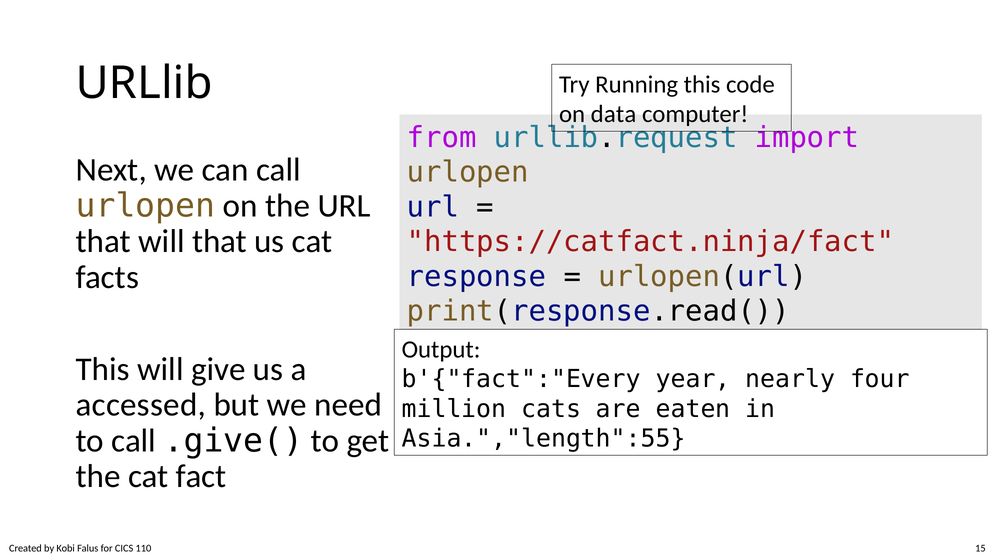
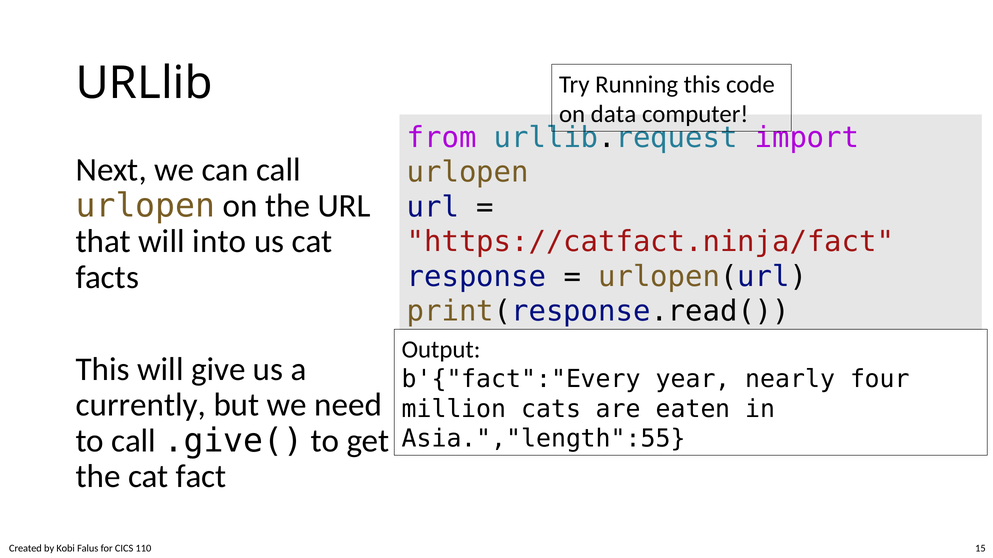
will that: that -> into (219, 242)
accessed: accessed -> currently (141, 405)
